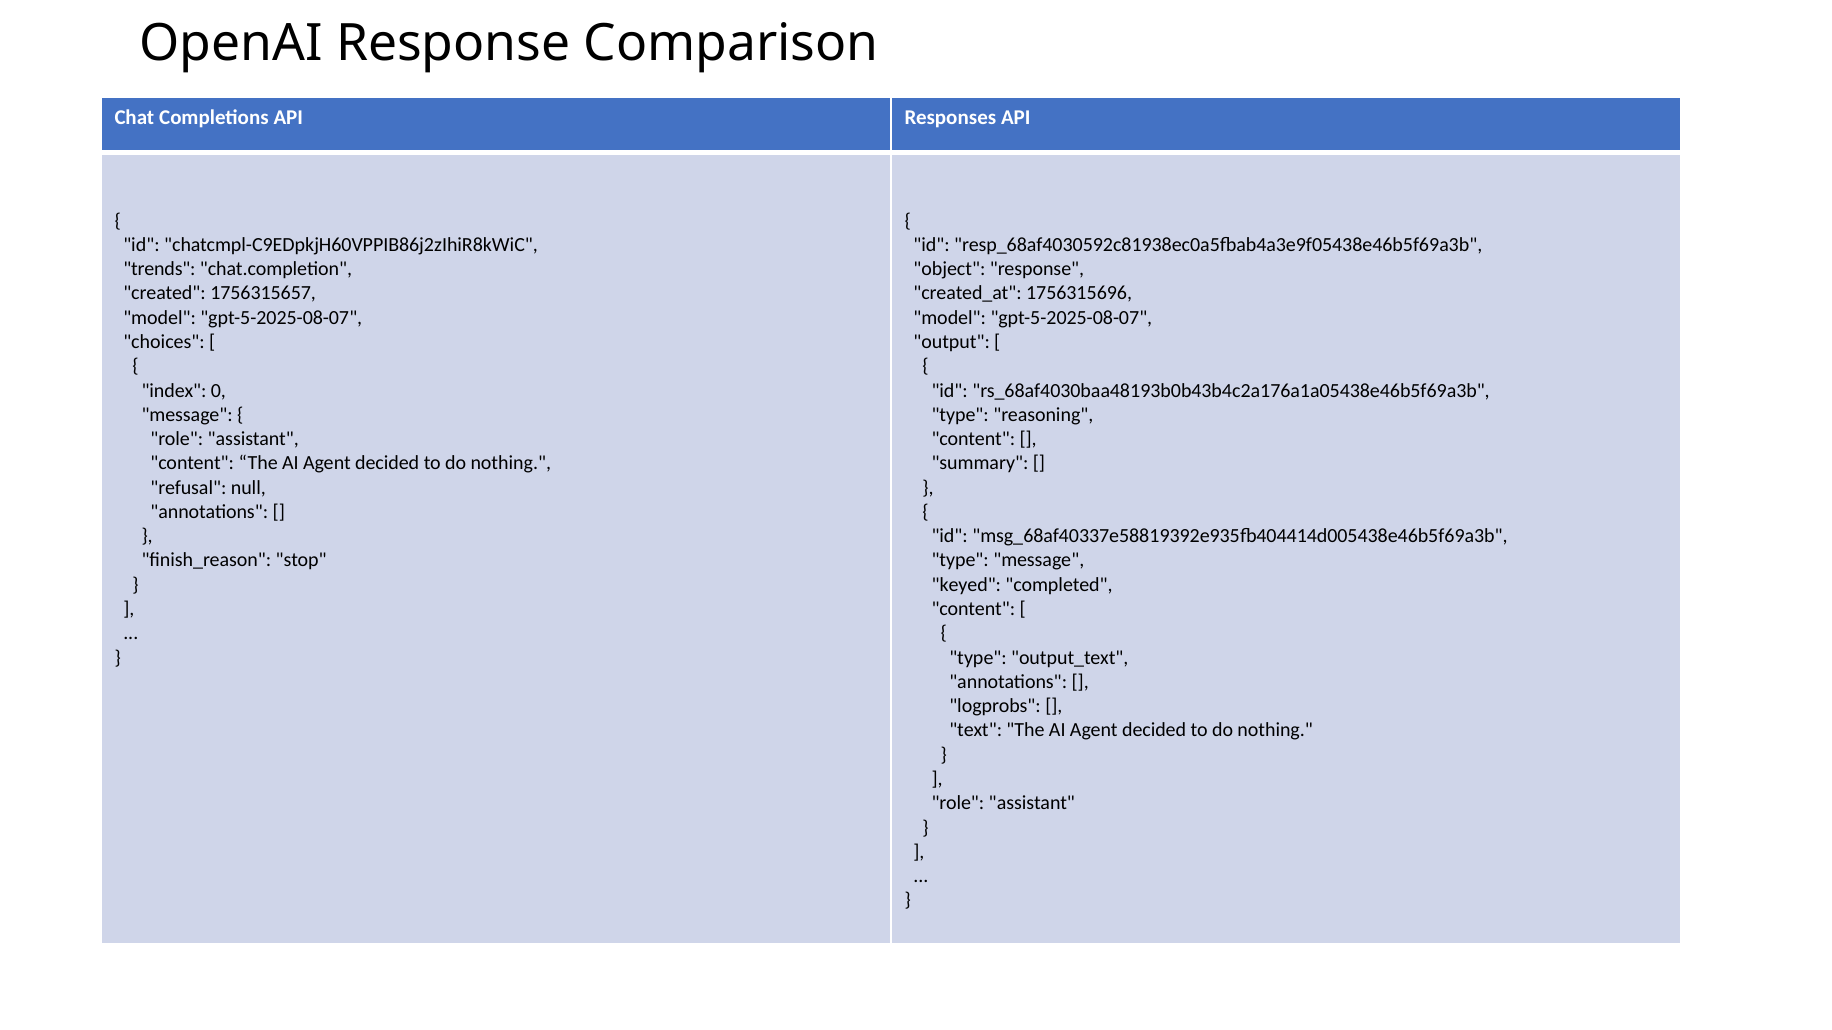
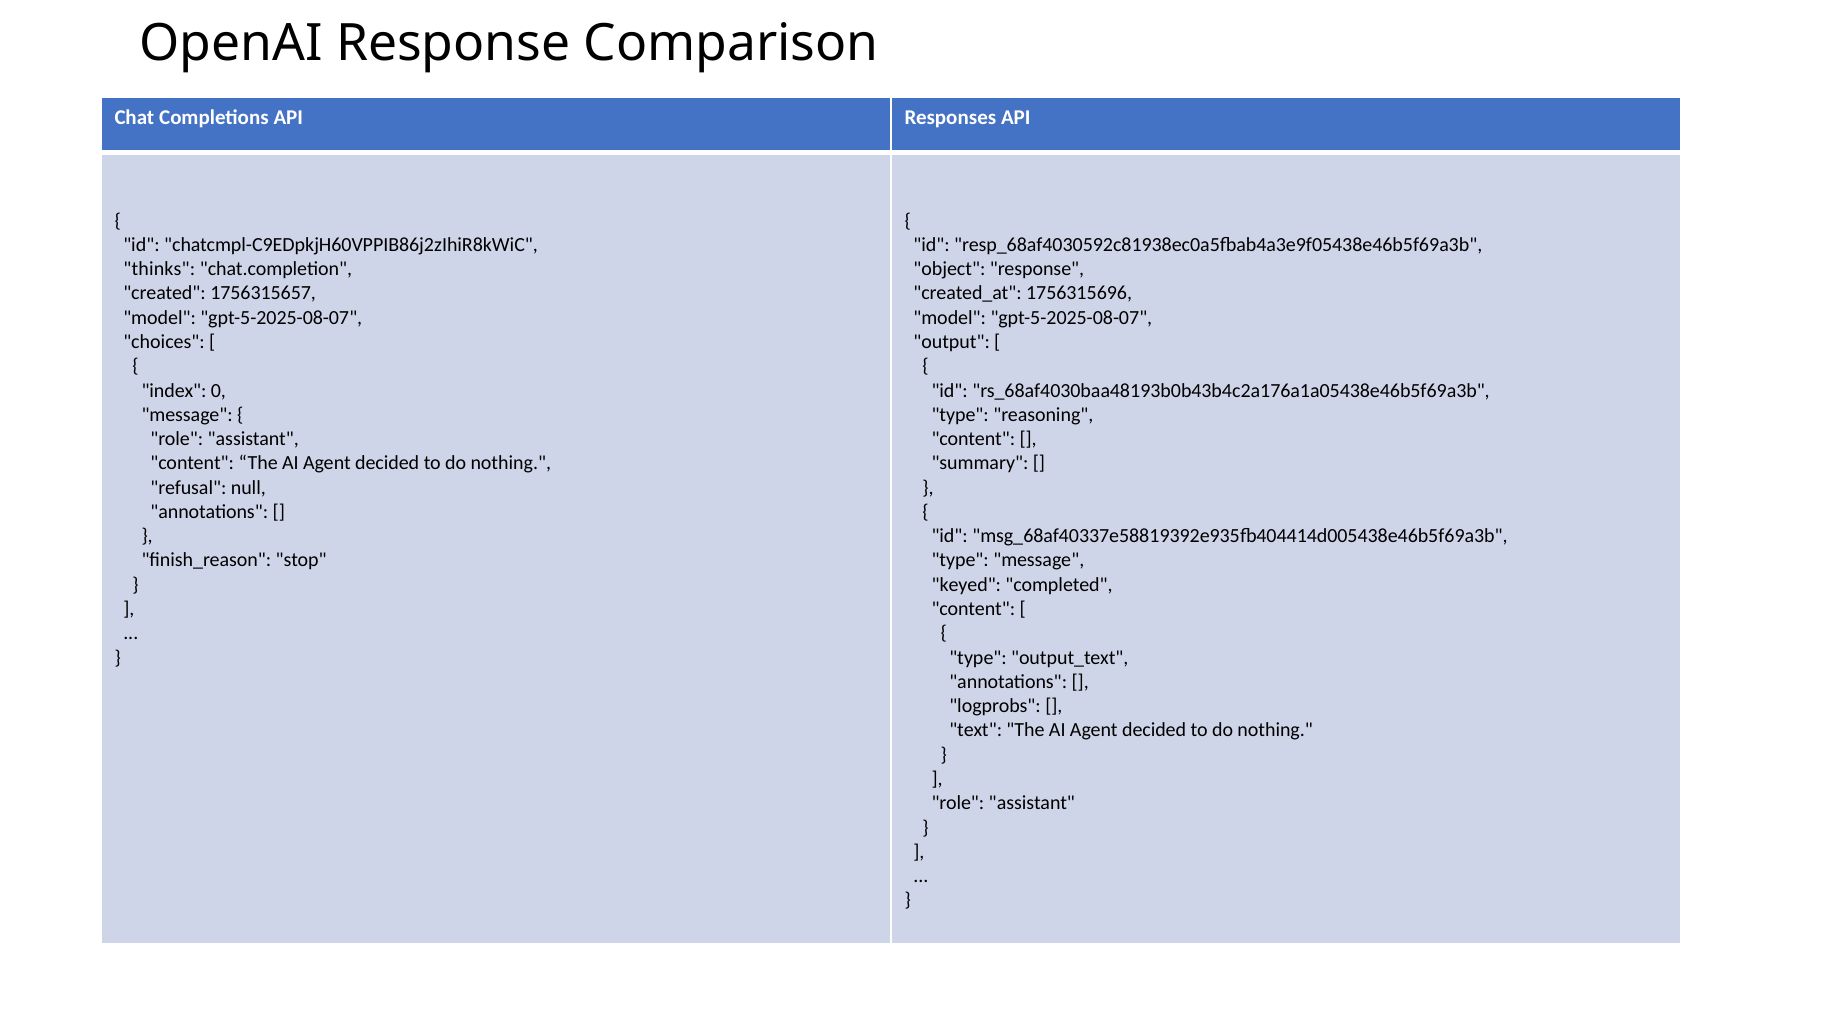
trends: trends -> thinks (159, 269)
